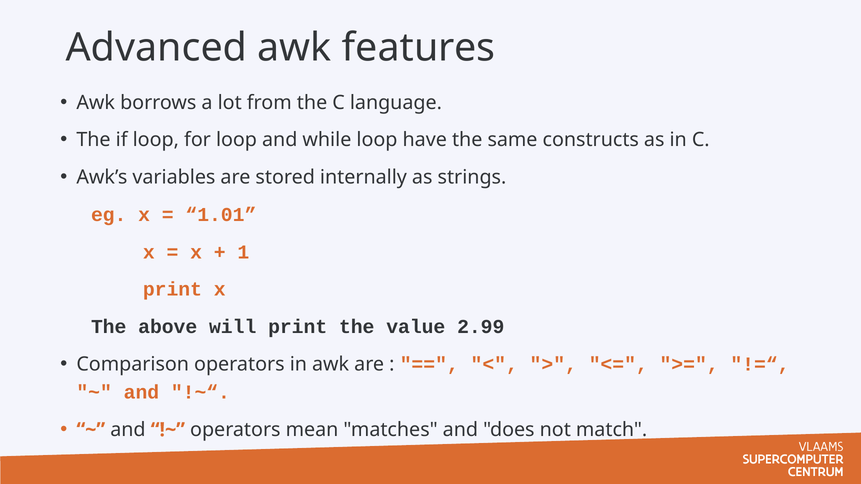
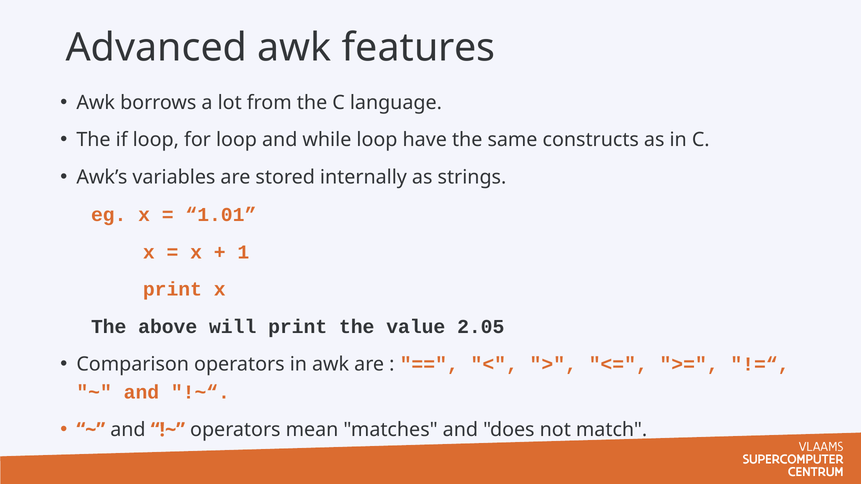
2.99: 2.99 -> 2.05 (481, 327)
